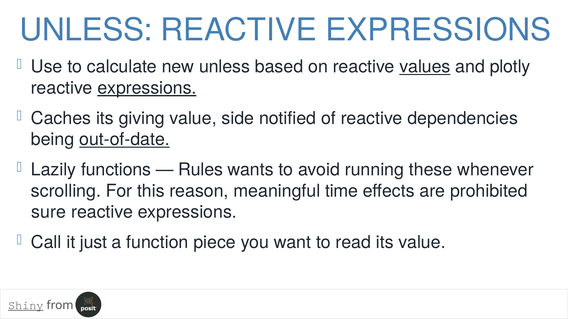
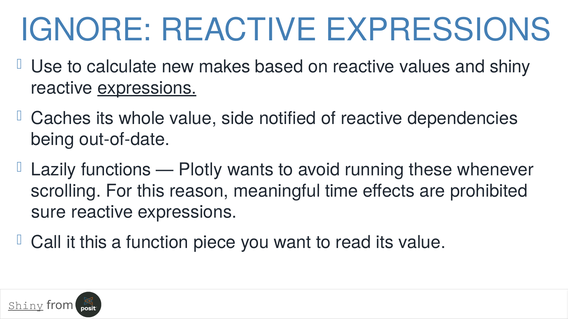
UNLESS: UNLESS -> IGNORE (86, 30)
new unless: unless -> makes (225, 67)
values underline: present -> none (425, 67)
and plotly: plotly -> shiny (510, 67)
giving: giving -> whole (142, 118)
out-of-date underline: present -> none (125, 140)
Rules: Rules -> Plotly (201, 170)
it just: just -> this (93, 243)
